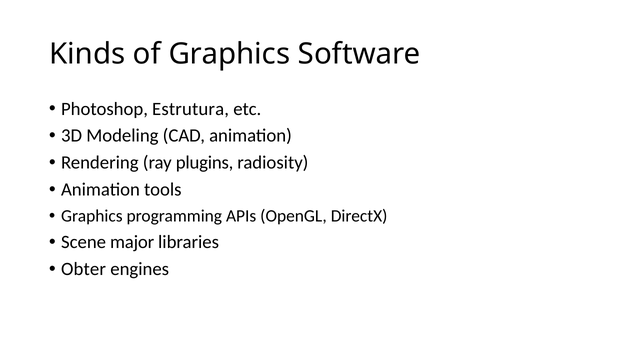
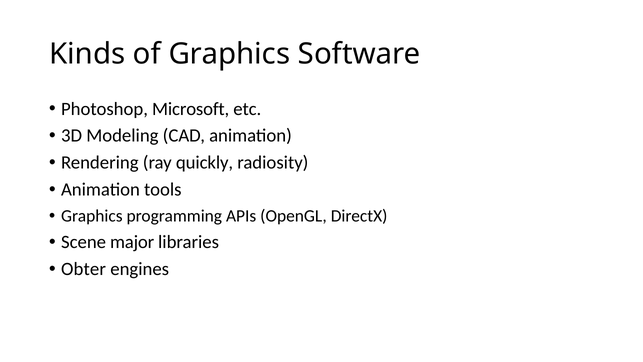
Estrutura: Estrutura -> Microsoft (191, 109)
plugins: plugins -> quickly (205, 163)
